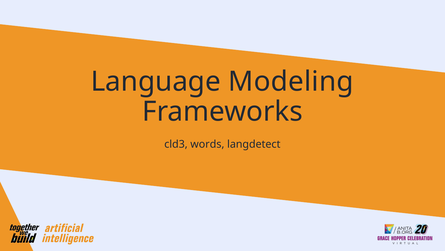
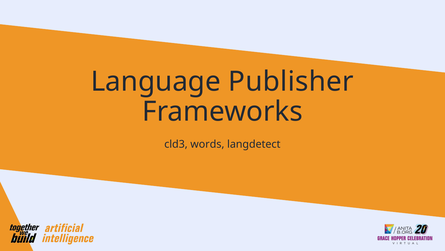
Modeling: Modeling -> Publisher (291, 81)
